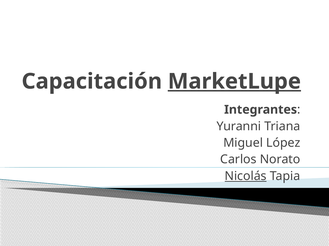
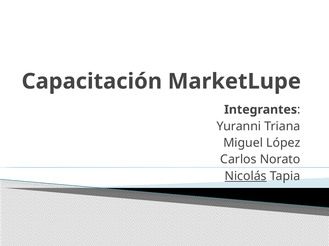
MarketLupe underline: present -> none (234, 82)
